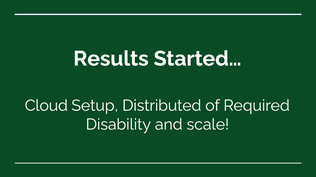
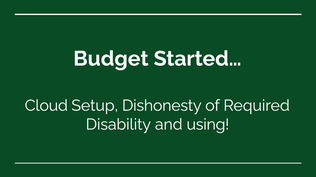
Results: Results -> Budget (111, 59)
Distributed: Distributed -> Dishonesty (162, 106)
scale: scale -> using (208, 125)
